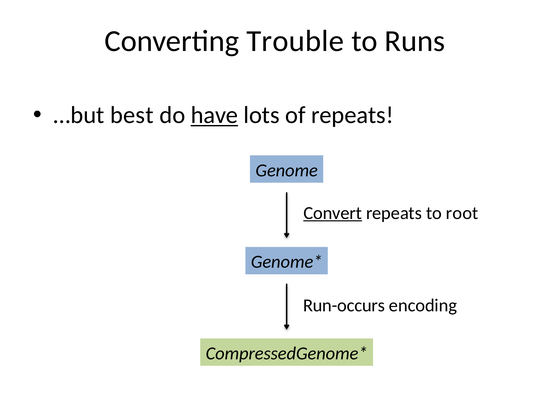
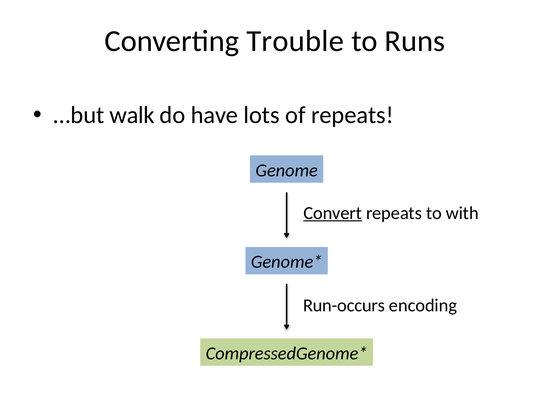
best: best -> walk (132, 115)
have underline: present -> none (214, 115)
root: root -> with (462, 213)
